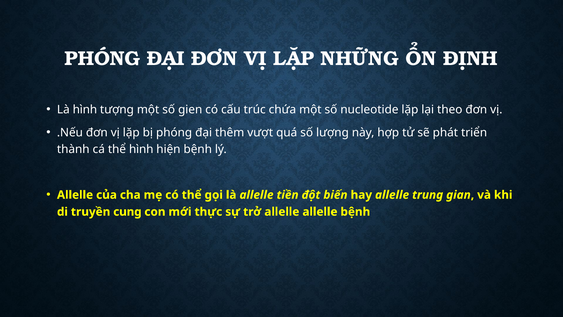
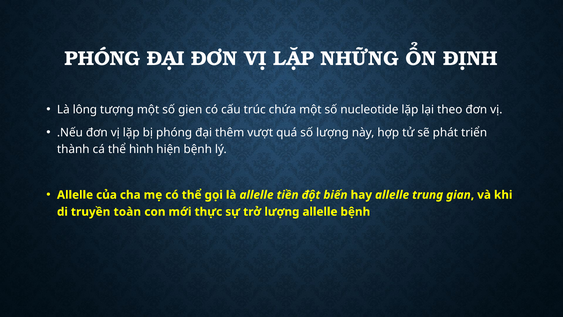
Là hình: hình -> lông (85, 110)
cung: cung -> toàn (127, 212)
trở allelle: allelle -> lượng (282, 212)
